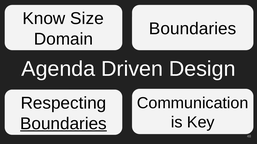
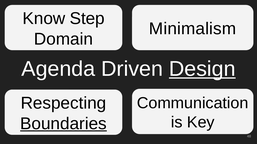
Size: Size -> Step (87, 19)
Boundaries: Boundaries -> Minimalism (193, 29)
Design underline: none -> present (202, 69)
